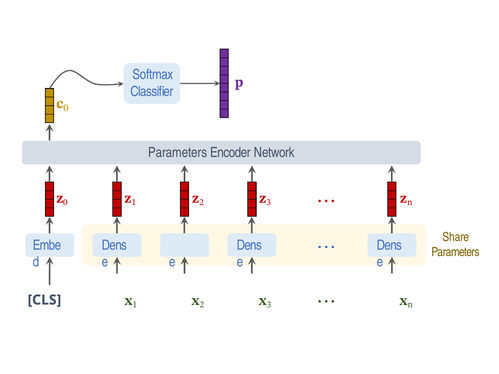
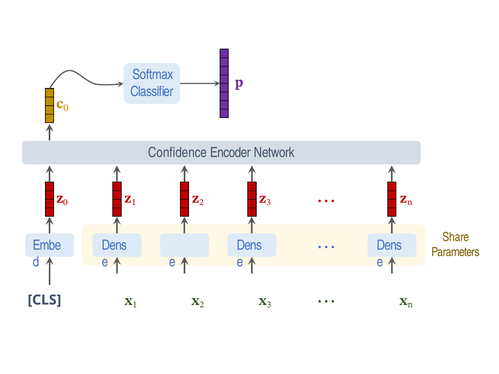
Parameters: Parameters -> Confidence (178, 153)
